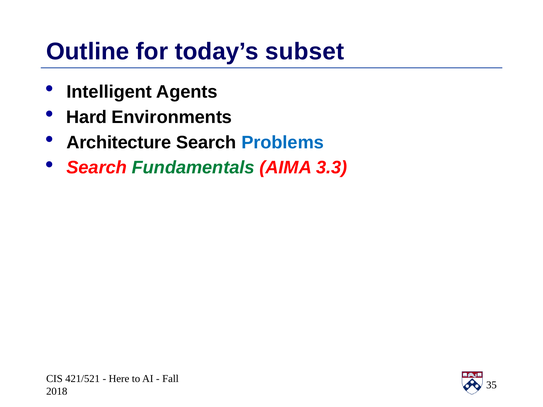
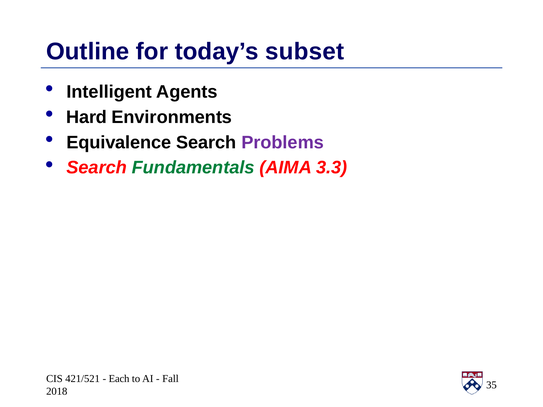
Architecture: Architecture -> Equivalence (119, 142)
Problems colour: blue -> purple (283, 142)
Here: Here -> Each (119, 379)
